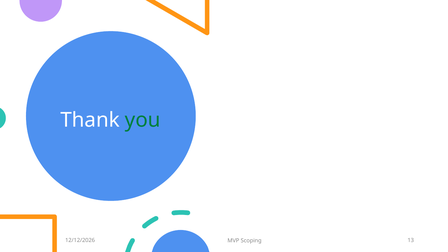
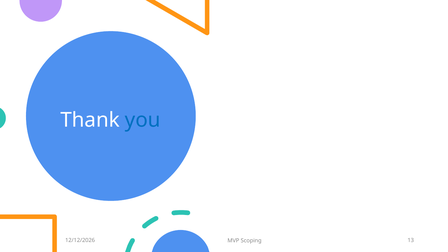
you colour: green -> blue (143, 120)
